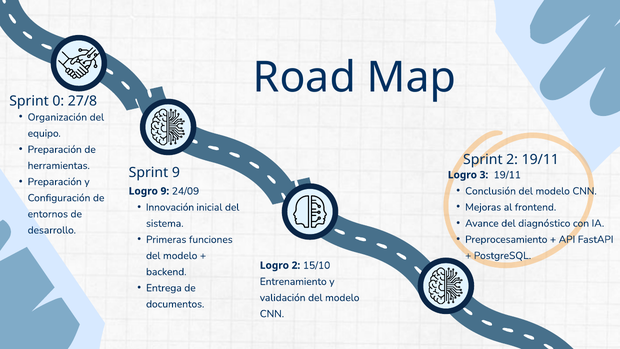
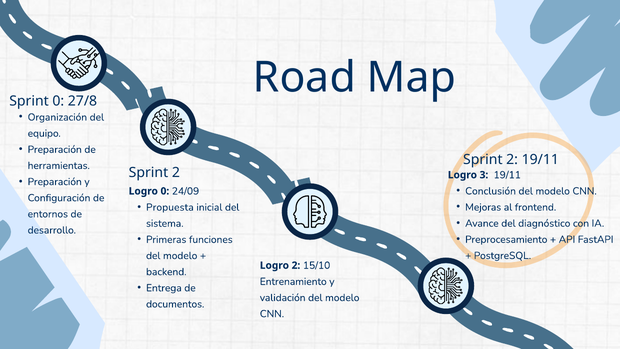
9: 9 -> 2 (176, 172)
Logro 9: 9 -> 0 (165, 191)
Innovación: Innovación -> Propuesta (170, 207)
